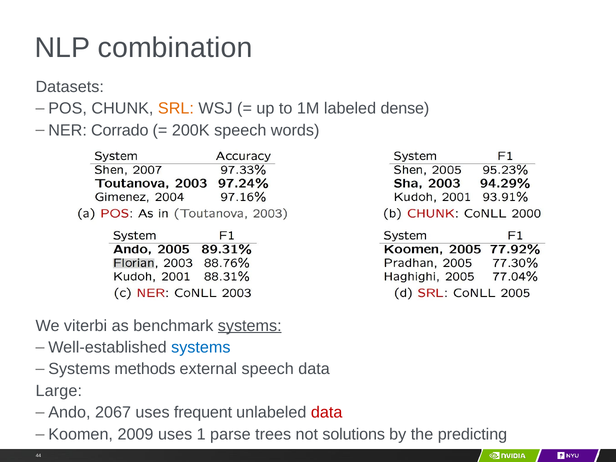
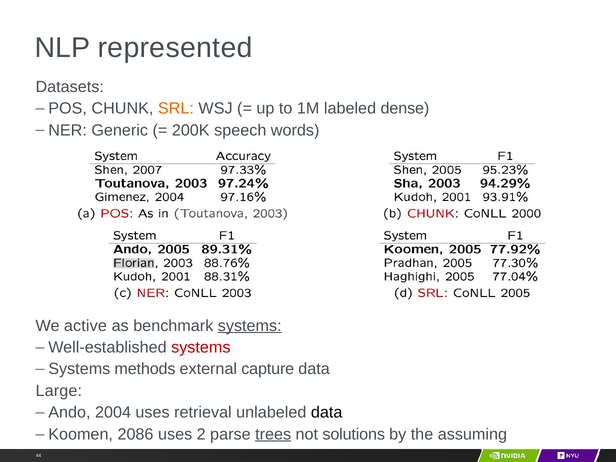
combination: combination -> represented (175, 48)
Corrado: Corrado -> Generic (120, 130)
viterbi: viterbi -> active (85, 326)
systems colour: blue -> red (201, 347)
external speech: speech -> capture (268, 369)
2067: 2067 -> 2004 (113, 413)
frequent: frequent -> retrieval (203, 413)
data colour: red -> black (327, 413)
2009: 2009 -> 2086 (135, 434)
1: 1 -> 2 (201, 434)
trees underline: none -> present (273, 434)
predicting: predicting -> assuming (472, 434)
